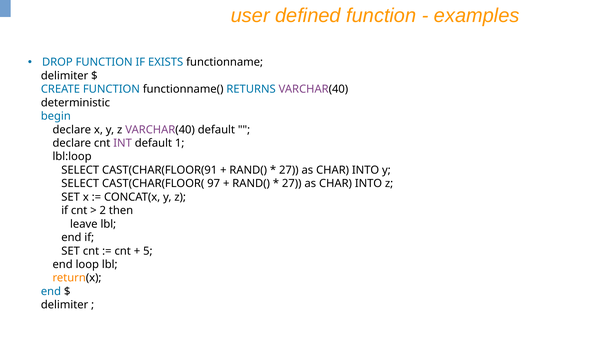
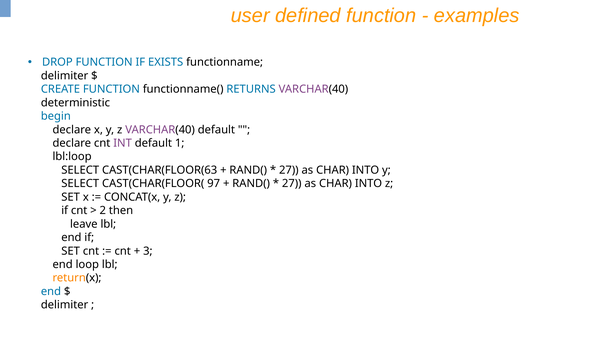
CAST(CHAR(FLOOR(91: CAST(CHAR(FLOOR(91 -> CAST(CHAR(FLOOR(63 (160, 170)
5: 5 -> 3 (148, 251)
